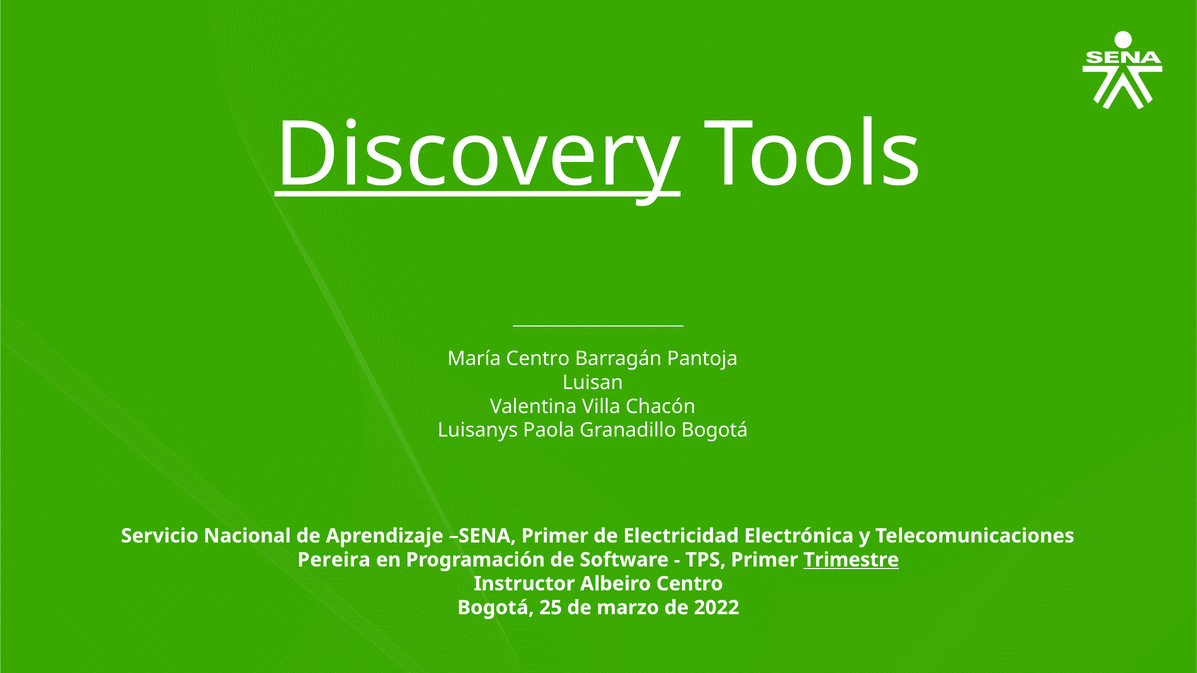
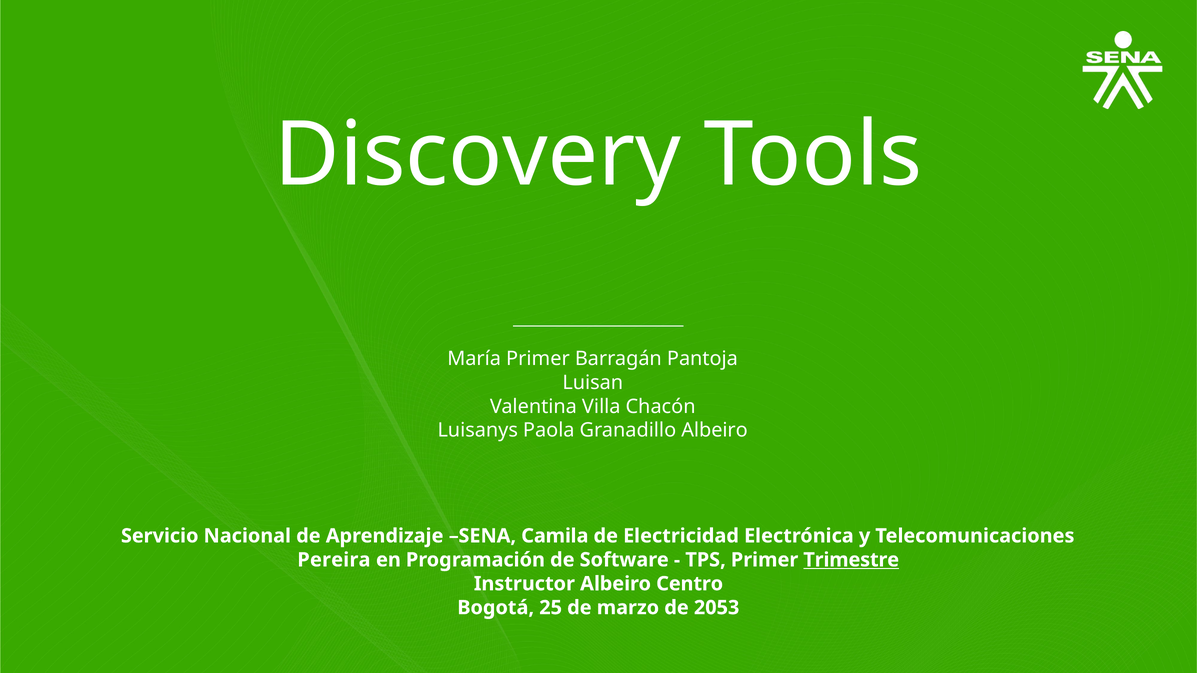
Discovery underline: present -> none (478, 155)
María Centro: Centro -> Primer (538, 359)
Granadillo Bogotá: Bogotá -> Albeiro (715, 431)
SENA Primer: Primer -> Camila (555, 536)
2022: 2022 -> 2053 (717, 608)
